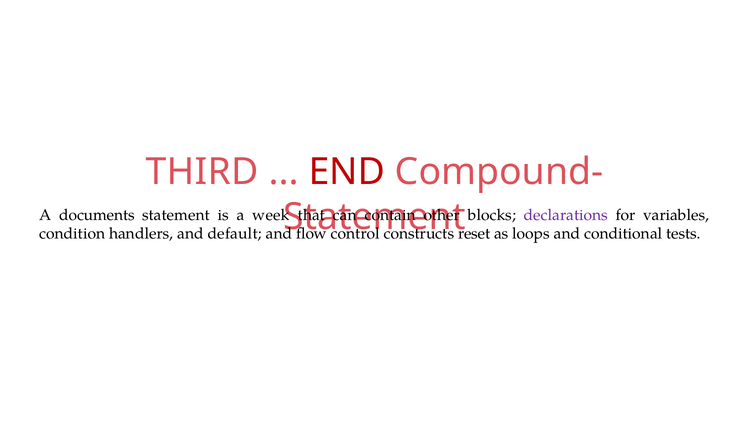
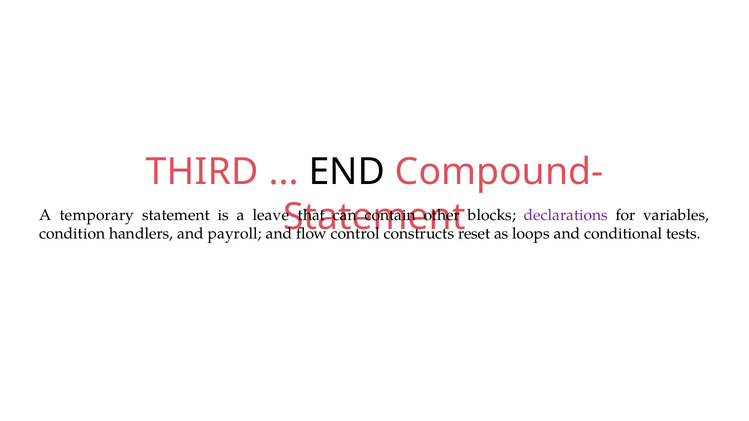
END colour: red -> black (347, 172)
documents: documents -> temporary (97, 215)
week: week -> leave (271, 215)
default: default -> payroll (235, 234)
